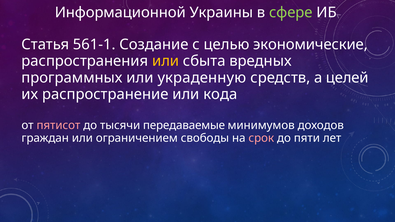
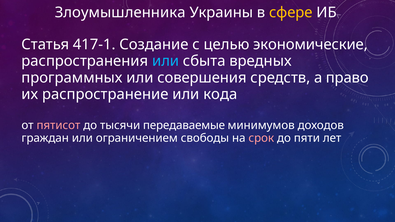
Информационной: Информационной -> Злоумышленника (120, 12)
сфере colour: light green -> yellow (291, 12)
561-1: 561-1 -> 417-1 (94, 45)
или colour: yellow -> light blue (166, 61)
украденную: украденную -> совершения (202, 78)
целей: целей -> право (347, 78)
